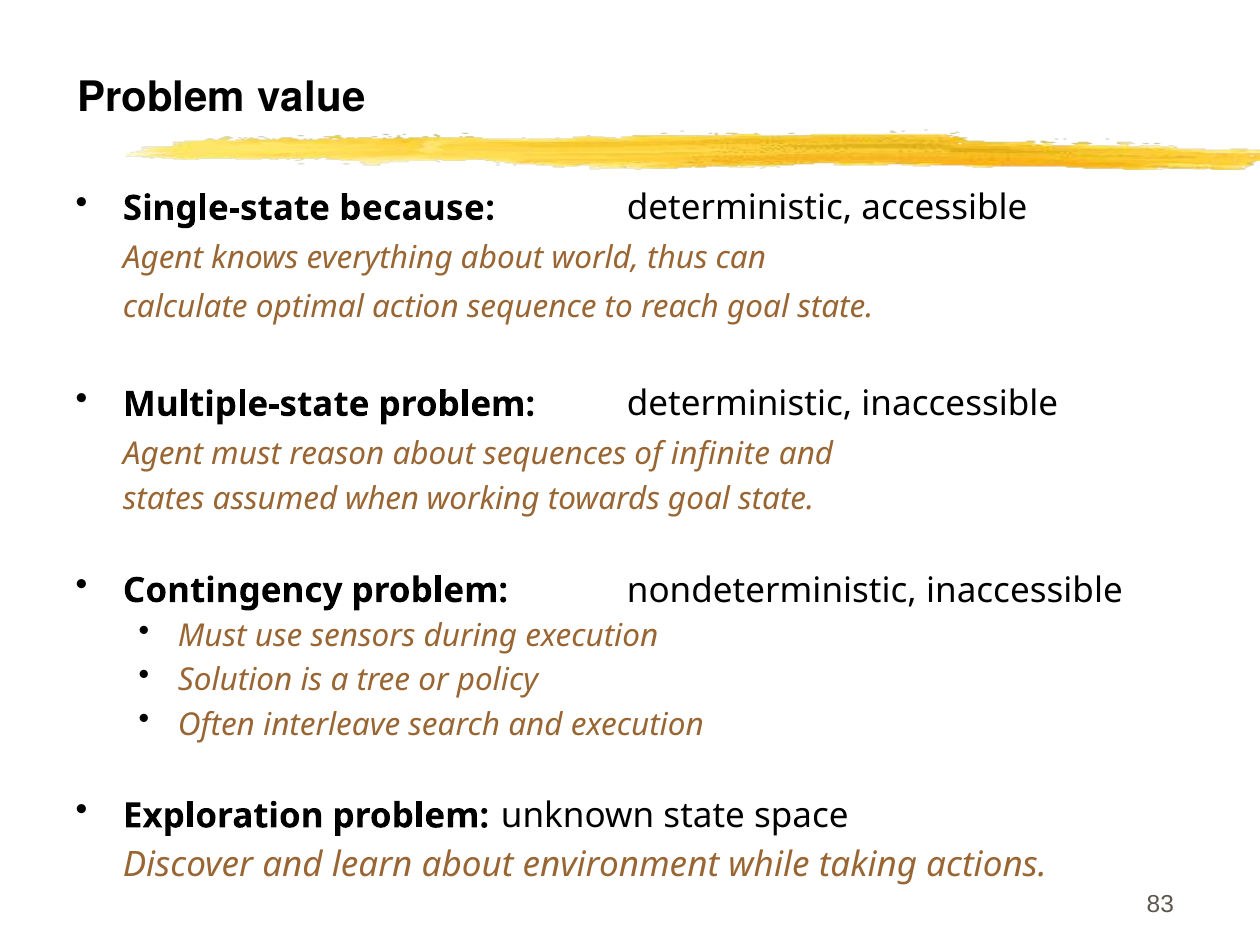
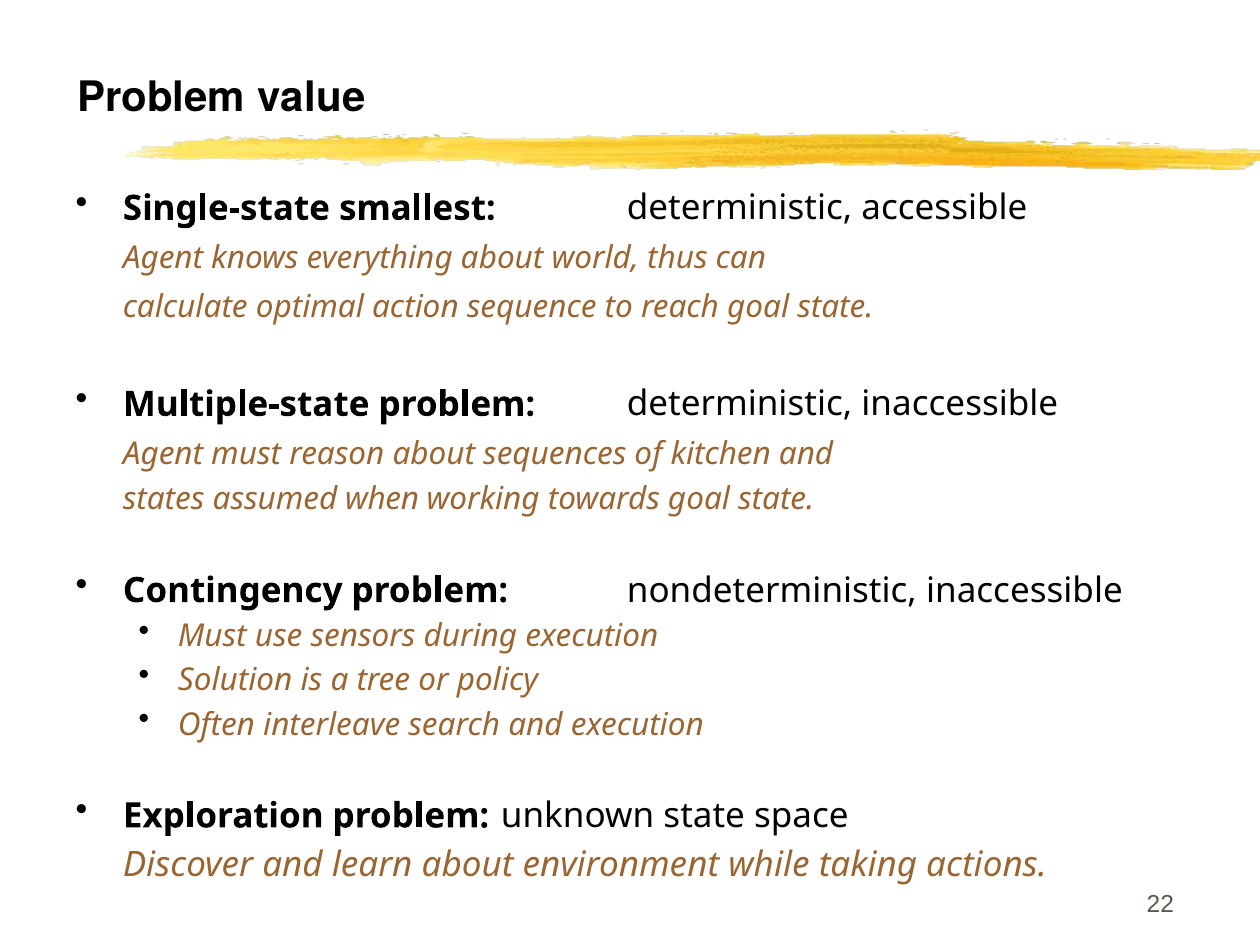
because: because -> smallest (417, 208)
infinite: infinite -> kitchen (721, 454)
83: 83 -> 22 (1160, 905)
